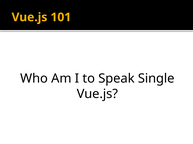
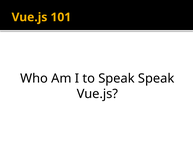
Speak Single: Single -> Speak (156, 79)
